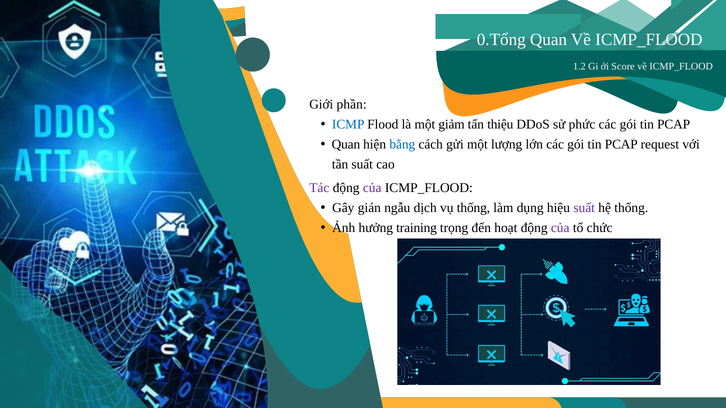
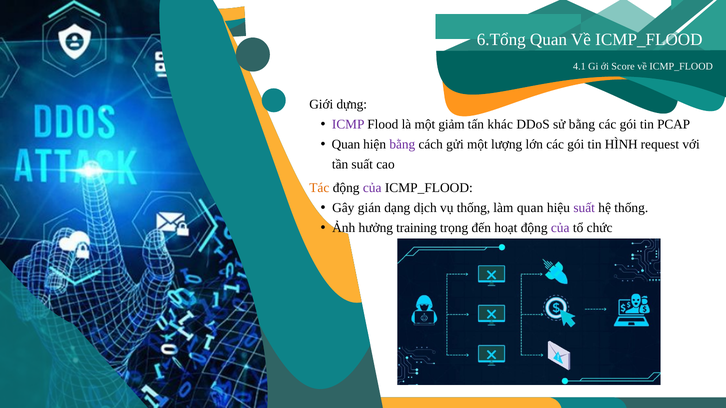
0.Tổng: 0.Tổng -> 6.Tổng (501, 40)
1.2: 1.2 -> 4.1 (579, 67)
phần: phần -> dựng (352, 105)
ICMP colour: blue -> purple (348, 125)
thiệu: thiệu -> khác (500, 125)
sử phức: phức -> bằng (582, 125)
bằng colour: blue -> purple (402, 145)
PCAP: PCAP -> HÌNH (621, 145)
Tác colour: purple -> orange (319, 188)
ngẫu: ngẫu -> dạng (397, 208)
làm dụng: dụng -> quan (530, 208)
